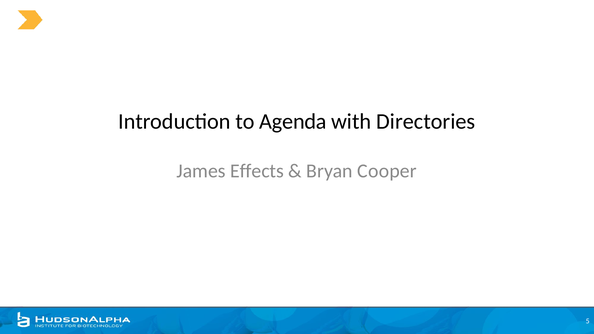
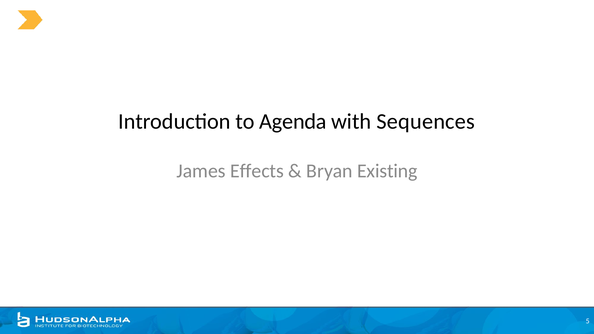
Directories: Directories -> Sequences (426, 121)
Cooper: Cooper -> Existing (387, 171)
